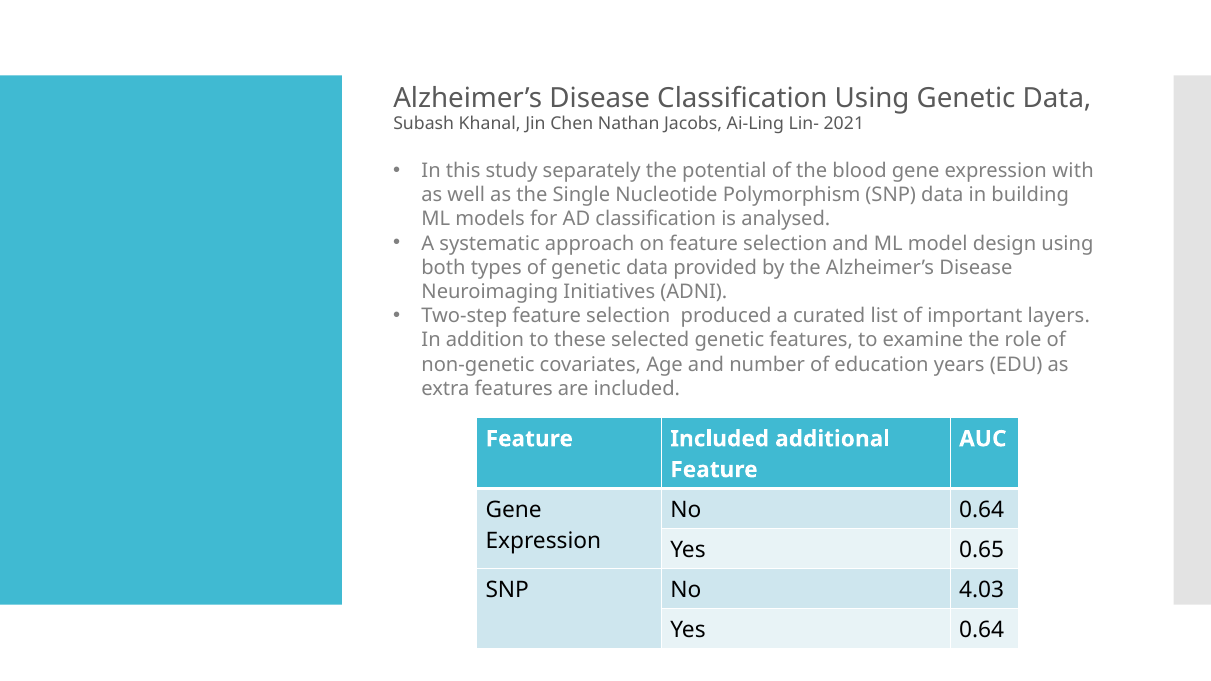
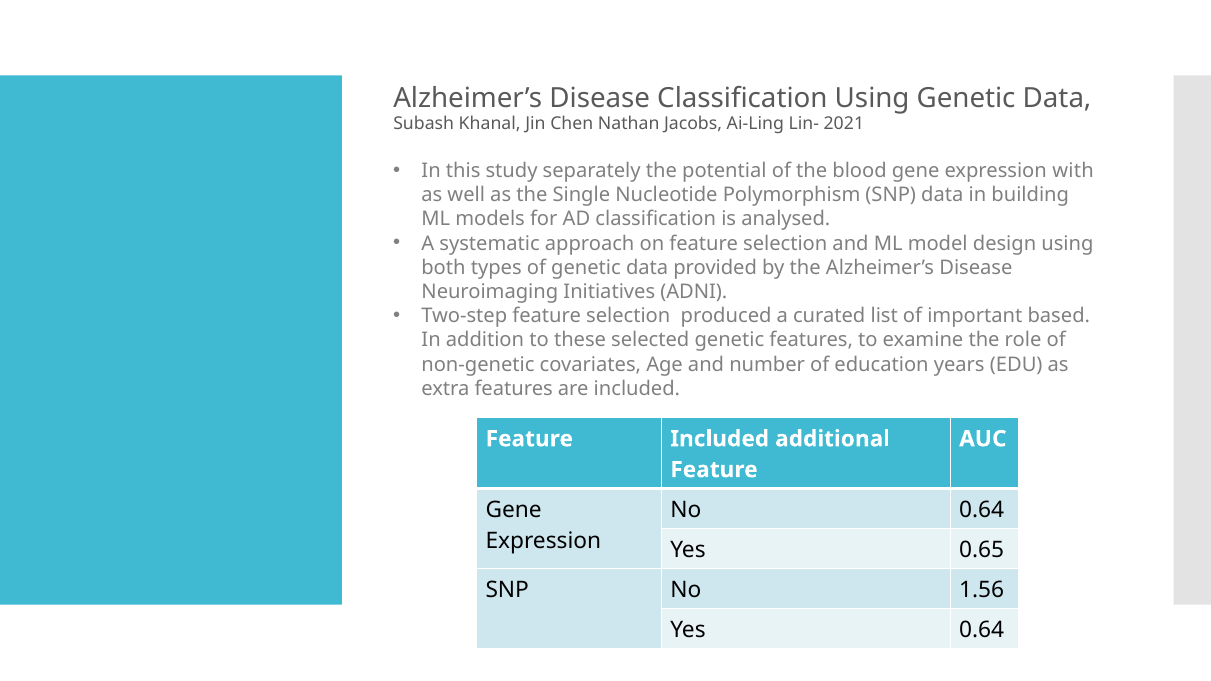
layers: layers -> based (1059, 316)
4.03: 4.03 -> 1.56 (982, 590)
